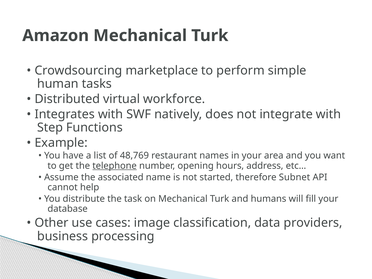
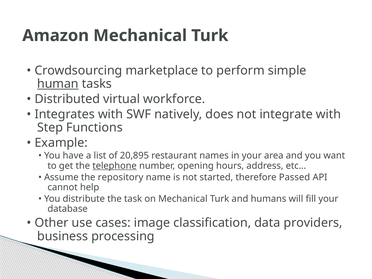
human underline: none -> present (58, 84)
48,769: 48,769 -> 20,895 (134, 156)
associated: associated -> repository (121, 177)
Subnet: Subnet -> Passed (294, 177)
